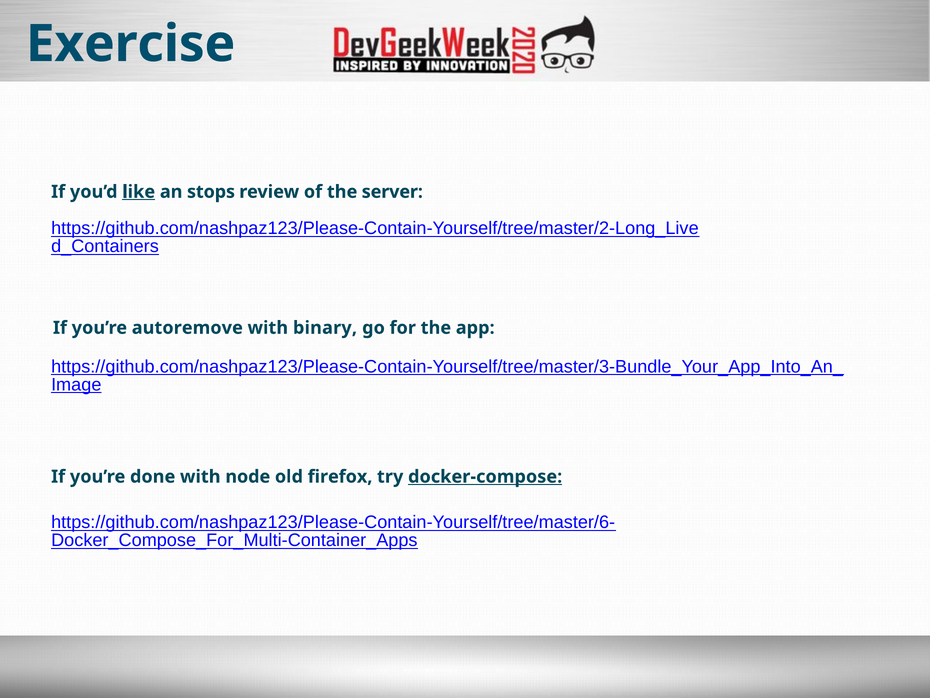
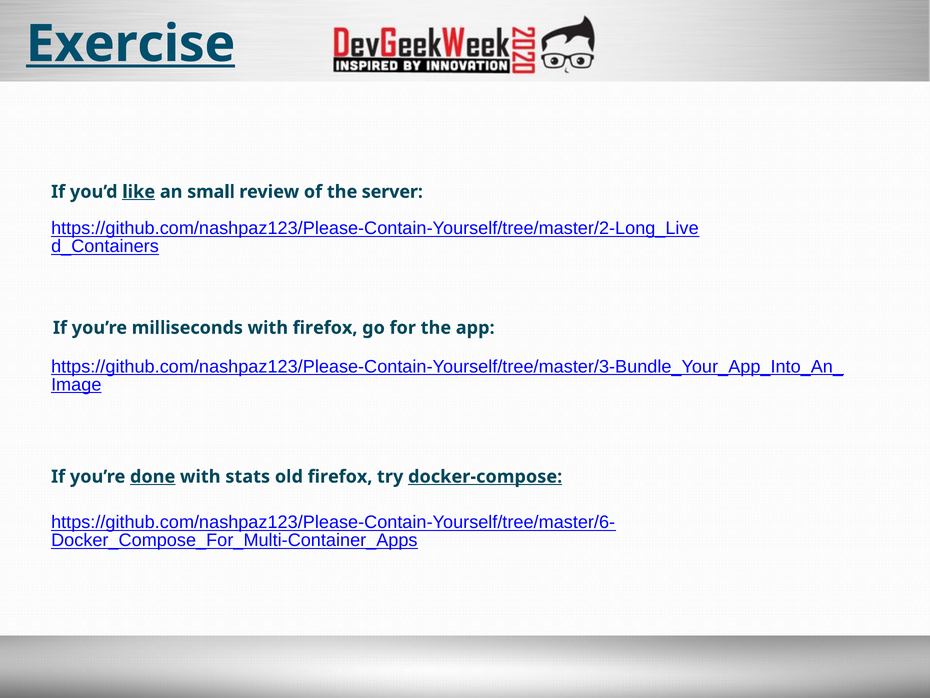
Exercise underline: none -> present (131, 44)
stops: stops -> small (211, 192)
autoremove: autoremove -> milliseconds (187, 328)
with binary: binary -> firefox (325, 328)
done underline: none -> present (153, 476)
node: node -> stats (248, 476)
